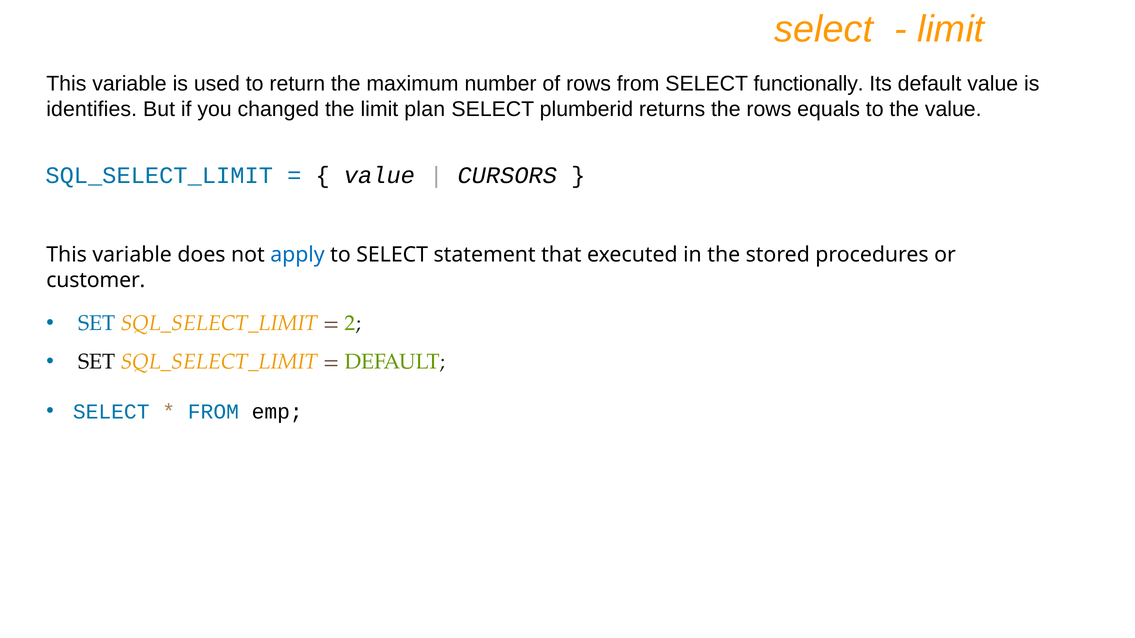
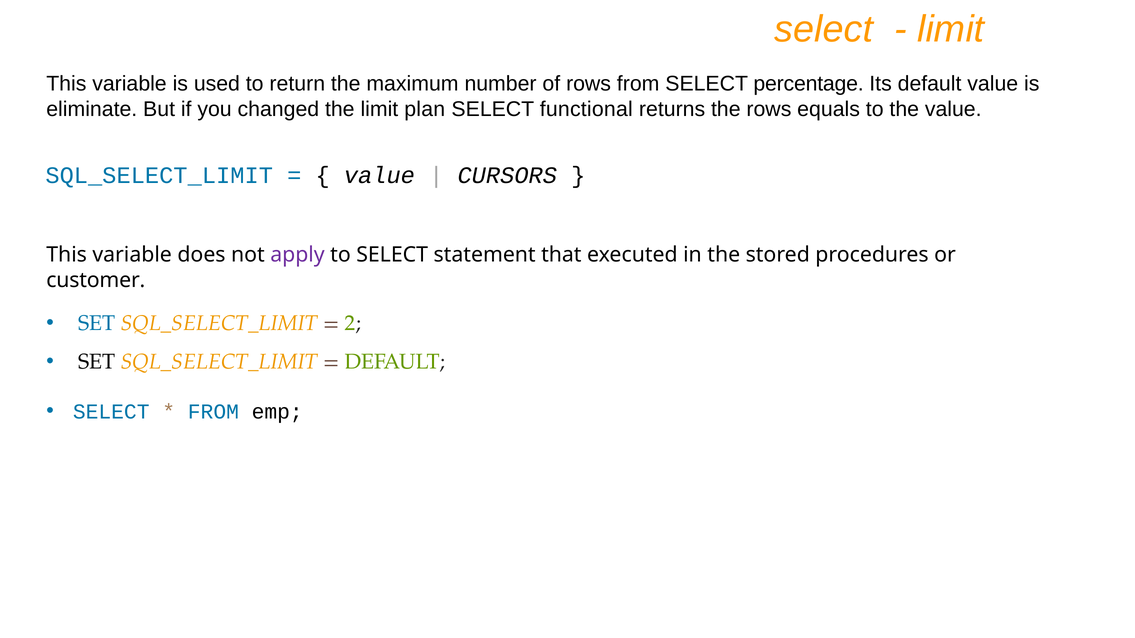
functionally: functionally -> percentage (809, 84)
identifies: identifies -> eliminate (92, 109)
plumberid: plumberid -> functional (586, 109)
apply colour: blue -> purple (297, 255)
